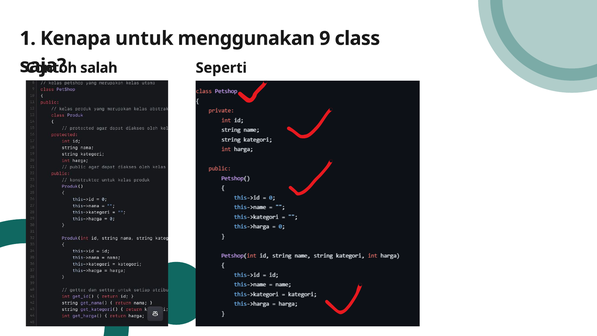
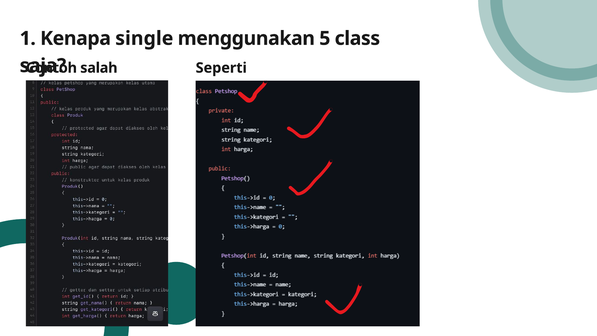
untuk: untuk -> single (144, 38)
9: 9 -> 5 (325, 38)
